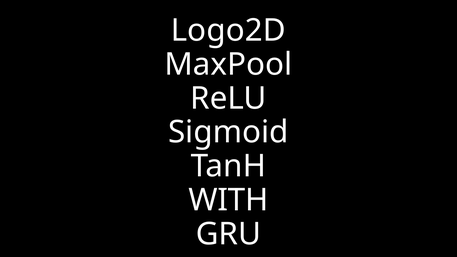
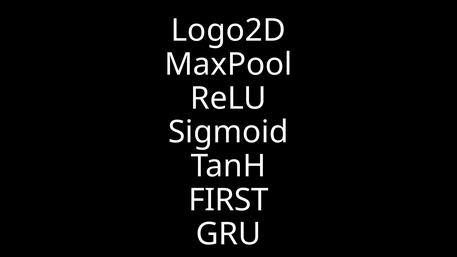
WITH: WITH -> FIRST (228, 200)
